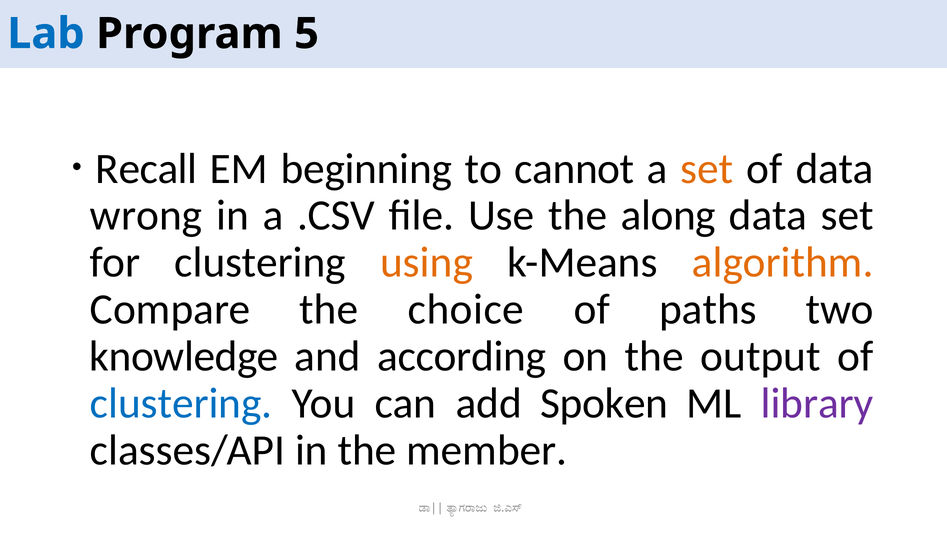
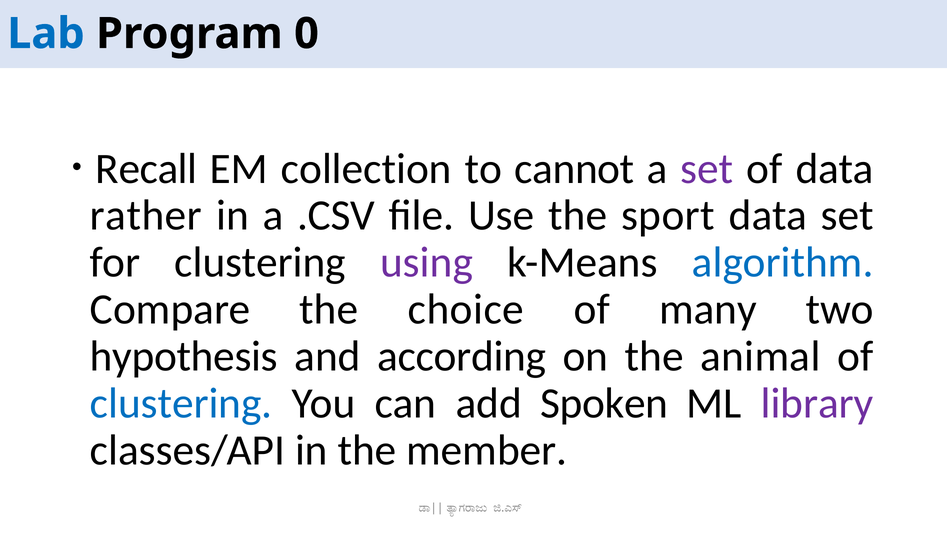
5: 5 -> 0 (307, 34)
beginning: beginning -> collection (366, 169)
set colour: orange -> purple (707, 169)
wrong: wrong -> rather (146, 216)
along: along -> sport (668, 216)
using colour: orange -> purple (427, 262)
algorithm colour: orange -> blue (783, 262)
paths: paths -> many (708, 309)
knowledge: knowledge -> hypothesis (184, 356)
output: output -> animal (760, 356)
